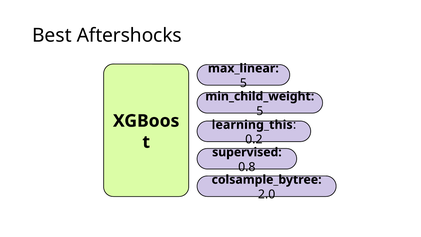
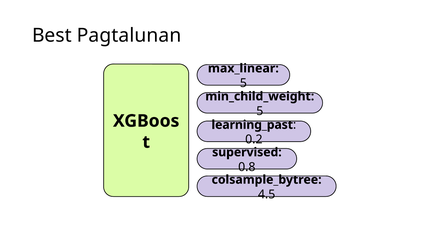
Aftershocks: Aftershocks -> Pagtalunan (129, 35)
learning_this: learning_this -> learning_past (252, 125)
2.0: 2.0 -> 4.5 (267, 194)
